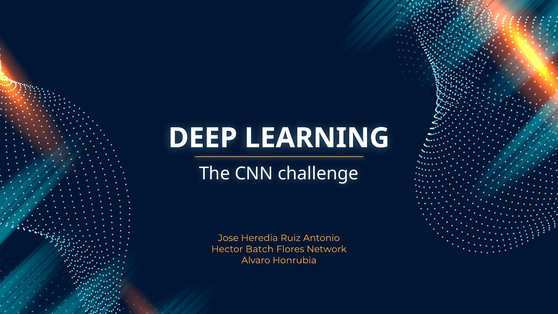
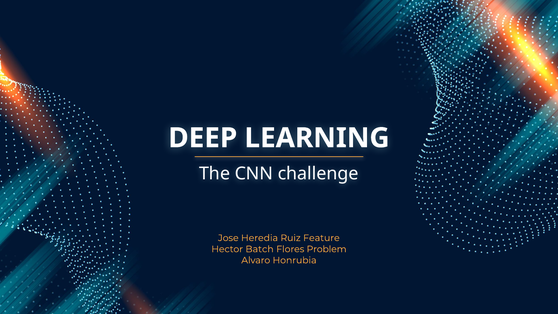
Antonio: Antonio -> Feature (321, 238)
Network: Network -> Problem (327, 249)
